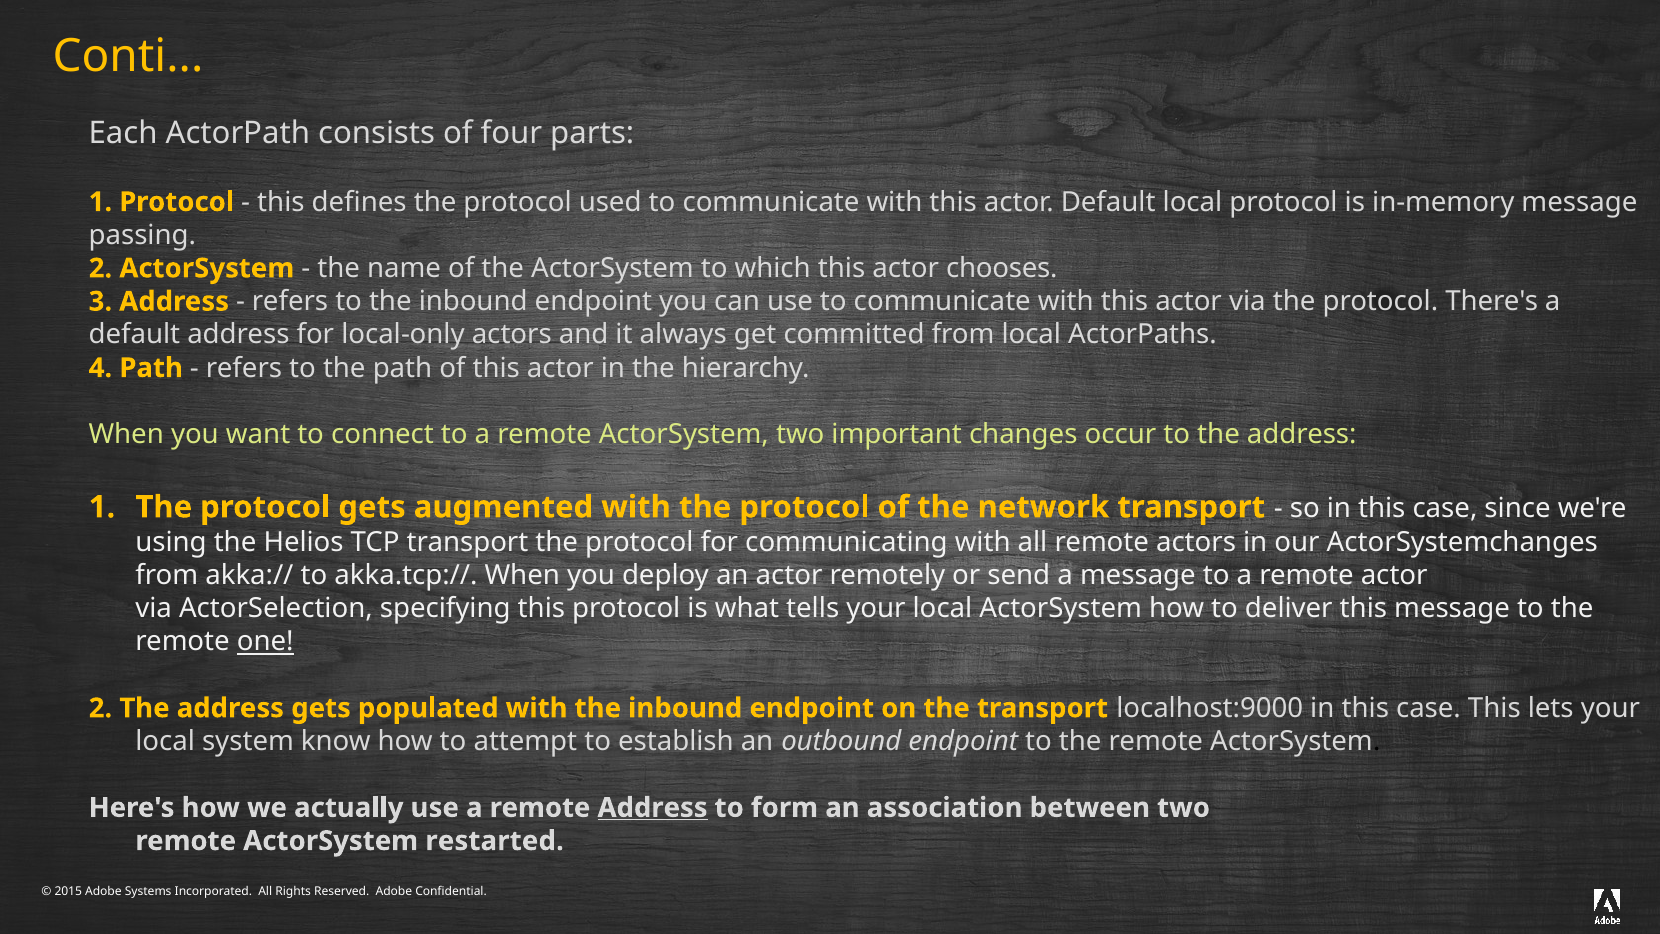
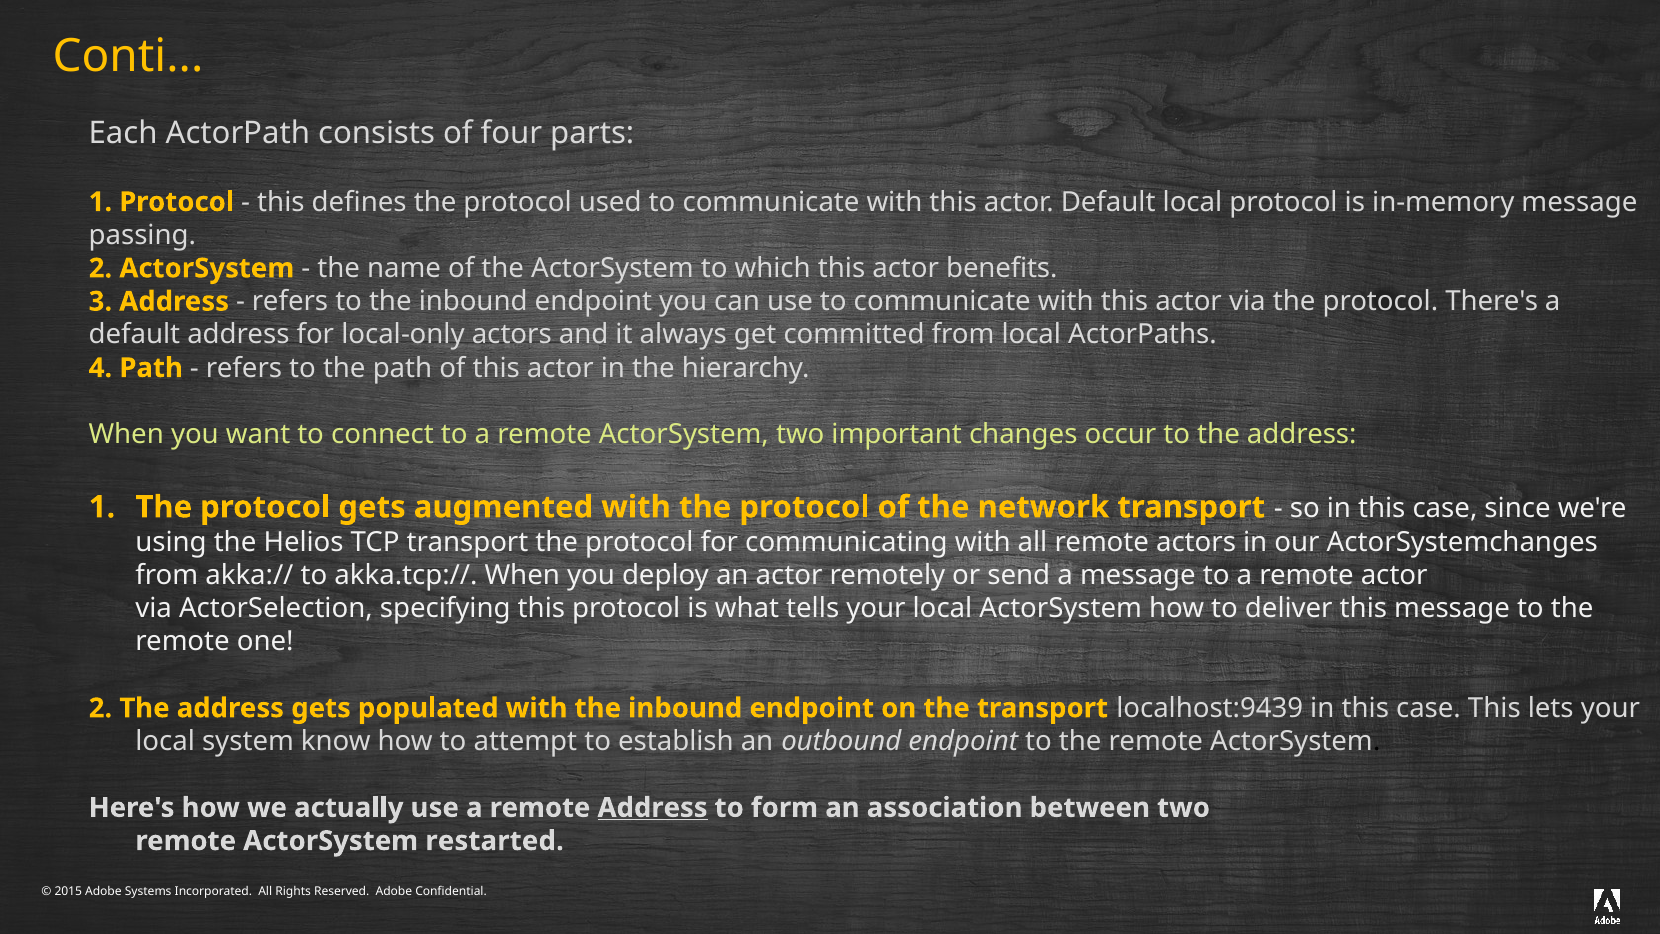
chooses: chooses -> benefits (1002, 268)
one underline: present -> none (265, 642)
localhost:9000: localhost:9000 -> localhost:9439 (1210, 708)
